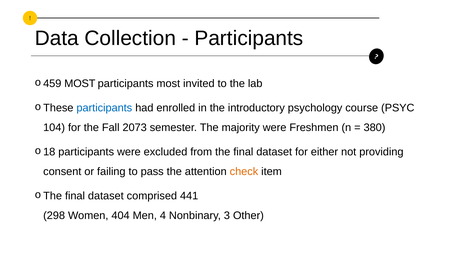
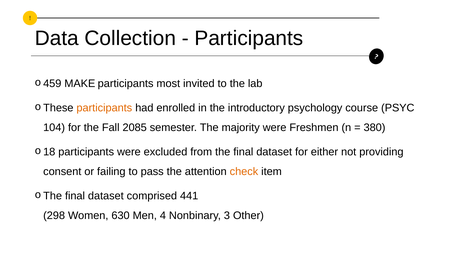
MOST: MOST -> MAKE (80, 84)
participants colour: blue -> orange (104, 108)
2073: 2073 -> 2085 (135, 128)
404: 404 -> 630 (121, 216)
